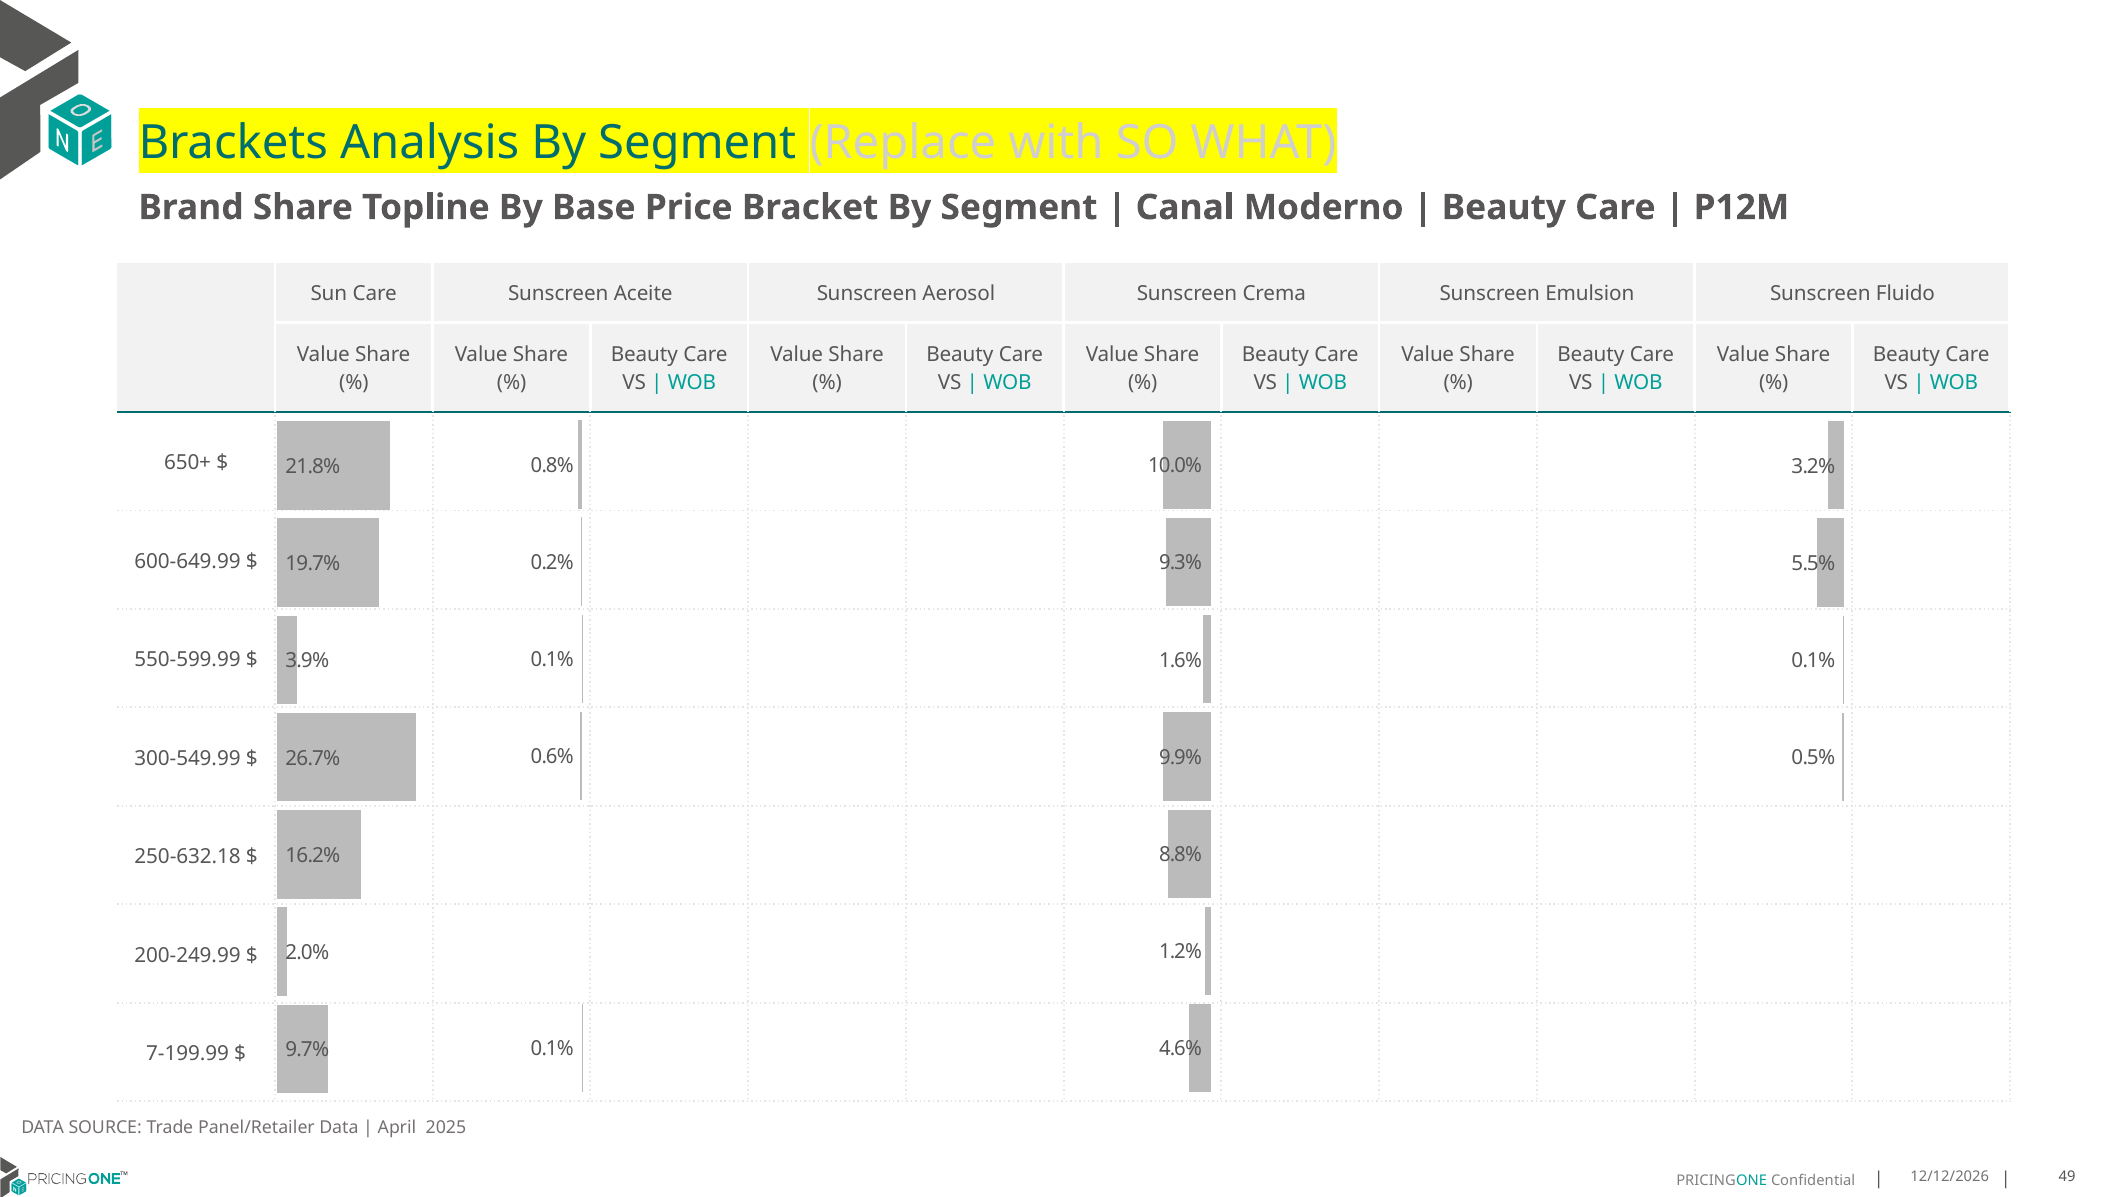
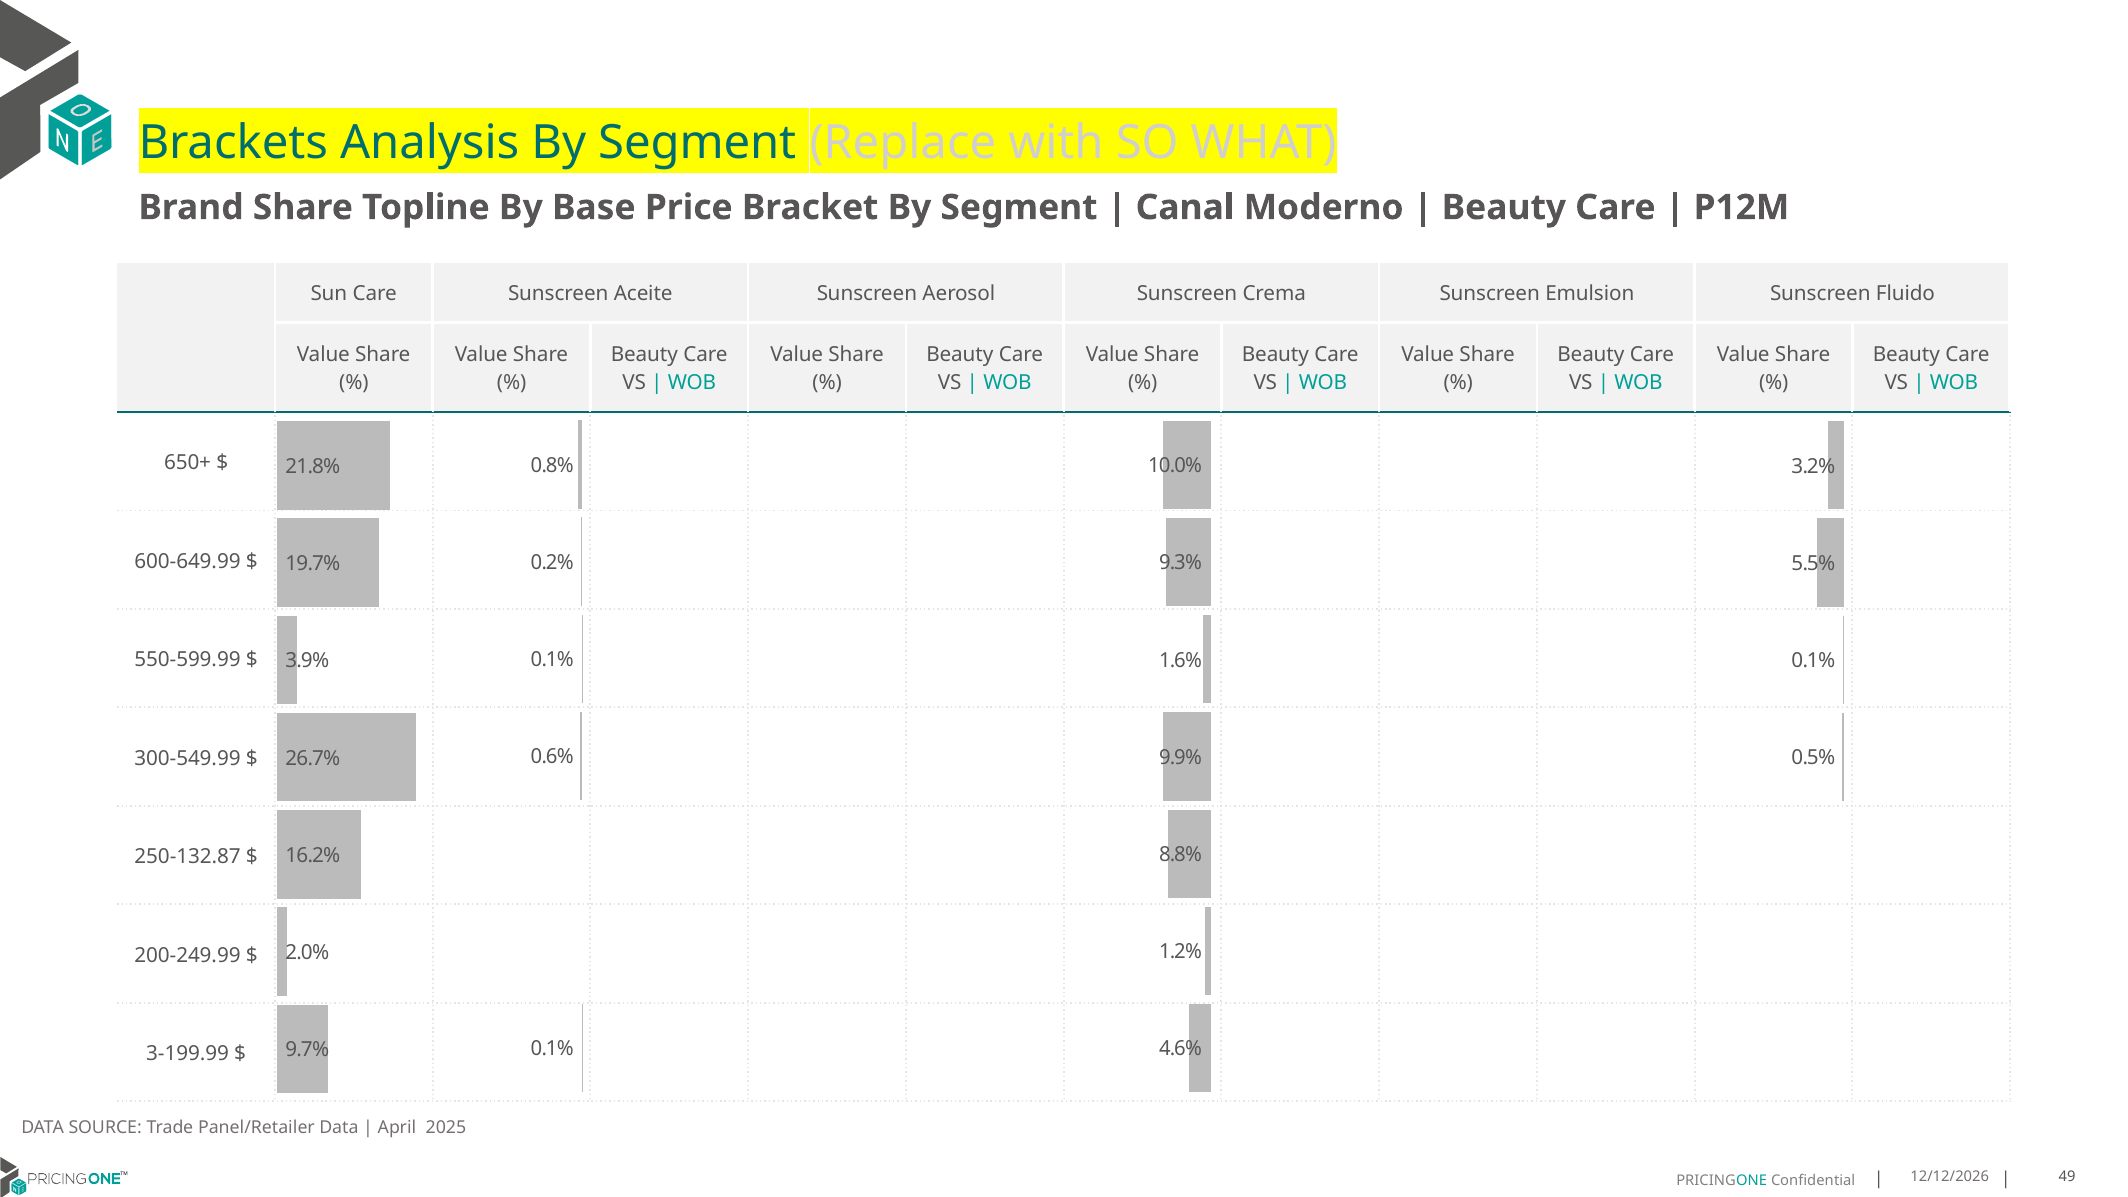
250-632.18: 250-632.18 -> 250-132.87 (188, 857)
7-199.99: 7-199.99 -> 3-199.99 (188, 1054)
